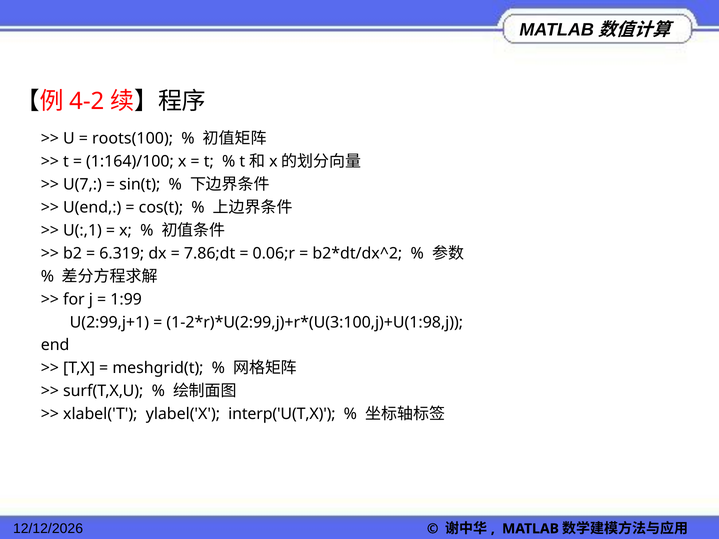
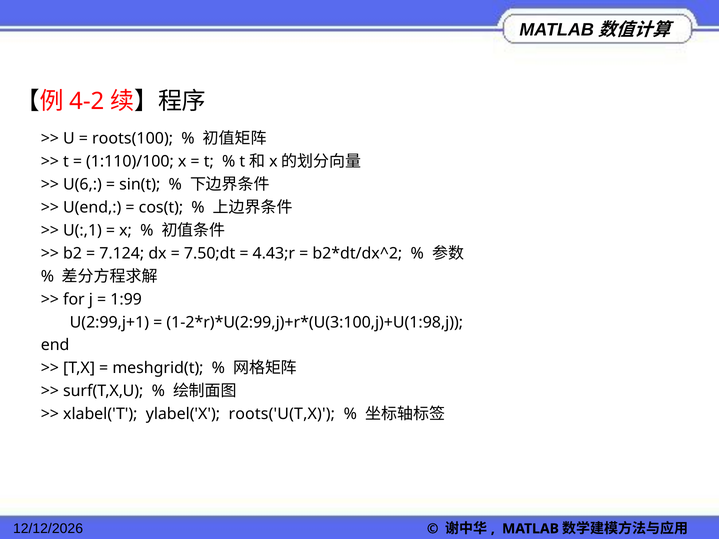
1:164)/100: 1:164)/100 -> 1:110)/100 (130, 161)
U(7: U(7 -> U(6 (82, 184)
6.319: 6.319 -> 7.124 (122, 253)
7.86;dt: 7.86;dt -> 7.50;dt (210, 253)
0.06;r: 0.06;r -> 4.43;r (274, 253)
interp('U(T,X: interp('U(T,X -> roots('U(T,X (282, 414)
